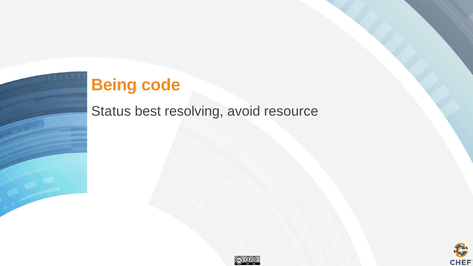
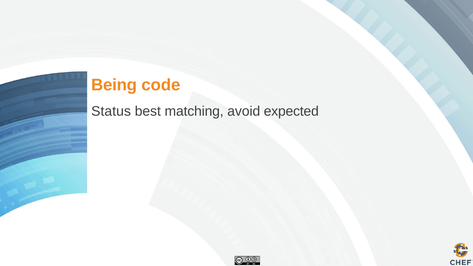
resolving: resolving -> matching (194, 111)
resource: resource -> expected (291, 111)
